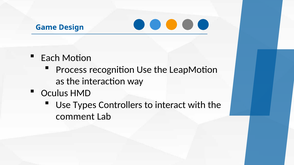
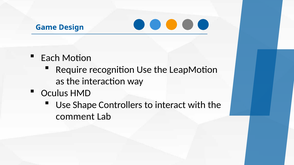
Process: Process -> Require (71, 70)
Types: Types -> Shape (85, 105)
